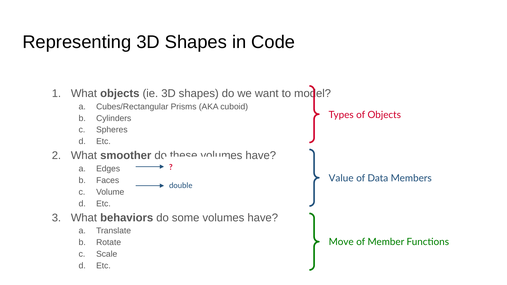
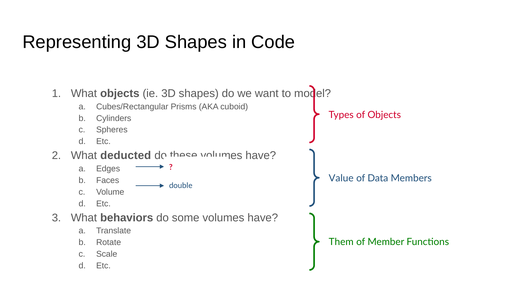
smoother: smoother -> deducted (126, 156)
Move: Move -> Them (341, 242)
